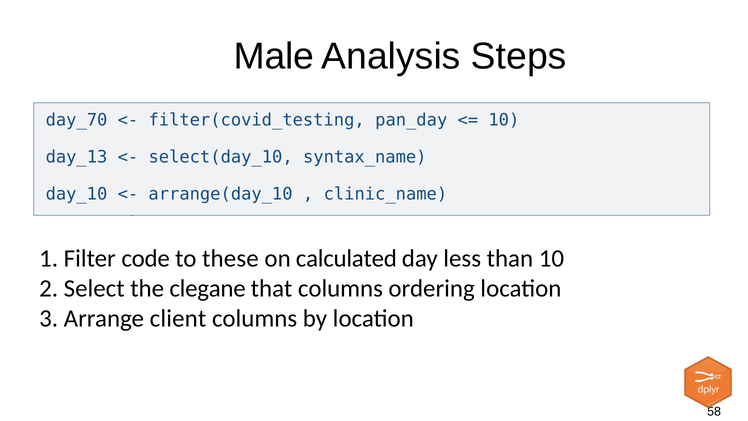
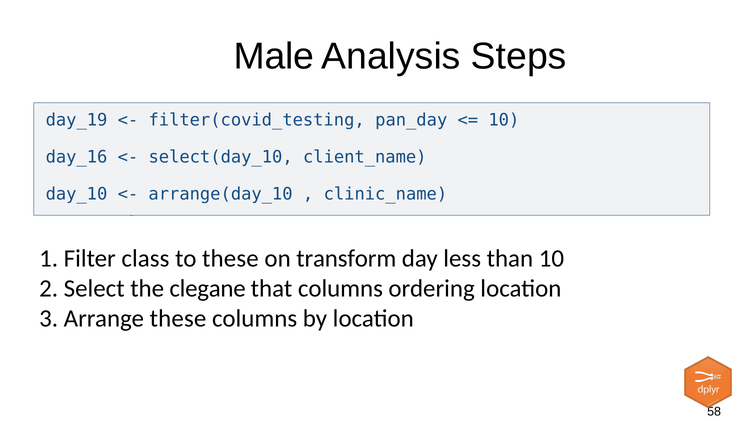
day_70: day_70 -> day_19 (77, 120)
day_13: day_13 -> day_16 (76, 157)
syntax_name: syntax_name -> client_name (365, 157)
code: code -> class (145, 258)
calculated: calculated -> transform (346, 258)
Arrange client: client -> these (178, 318)
